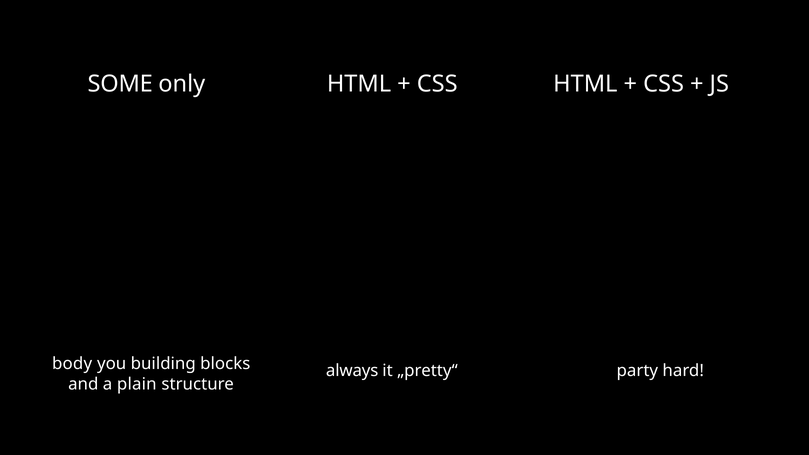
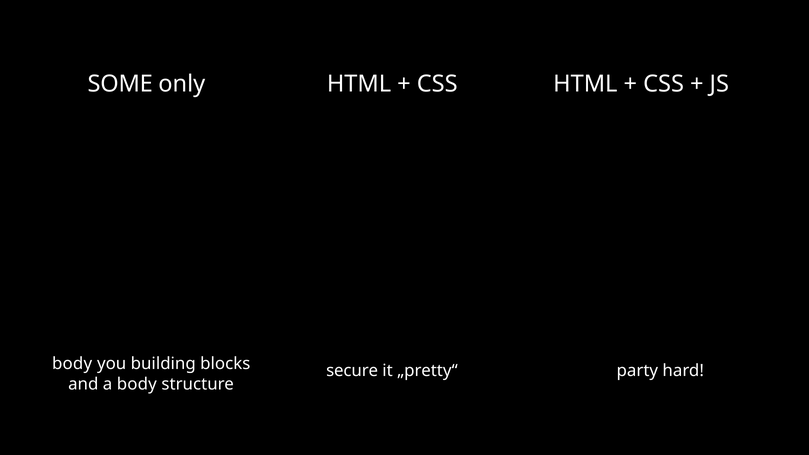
always: always -> secure (352, 371)
a plain: plain -> body (137, 384)
